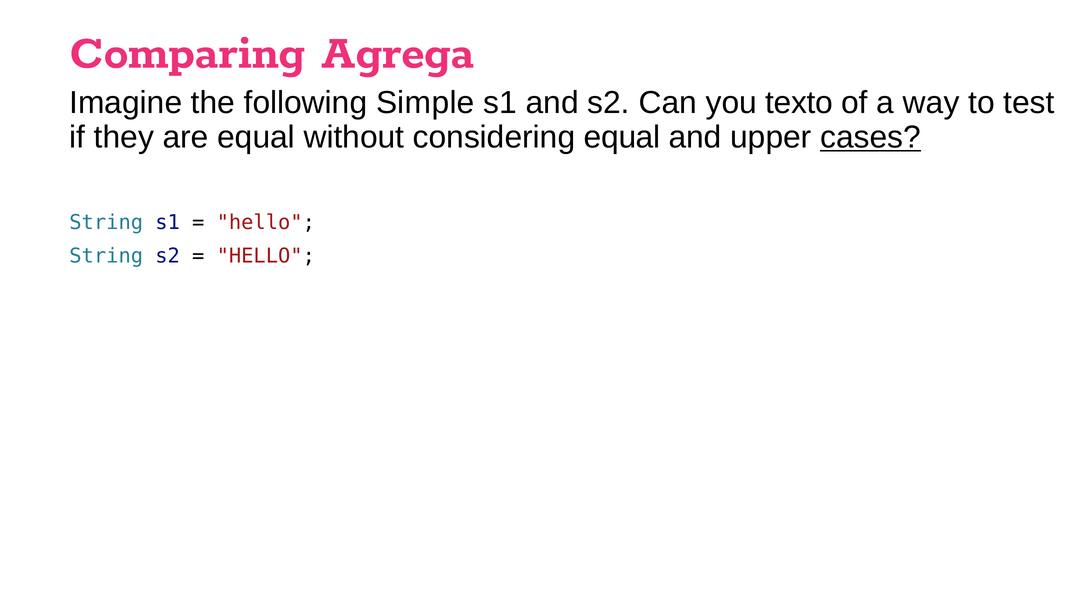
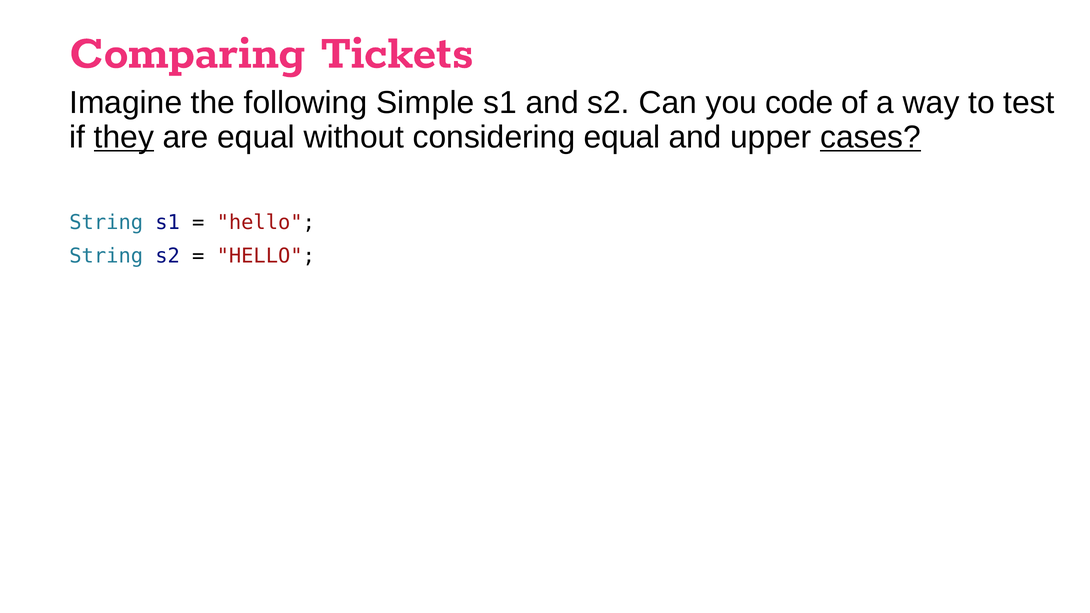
Agrega: Agrega -> Tickets (397, 51)
texto: texto -> code (799, 103)
they underline: none -> present (124, 137)
